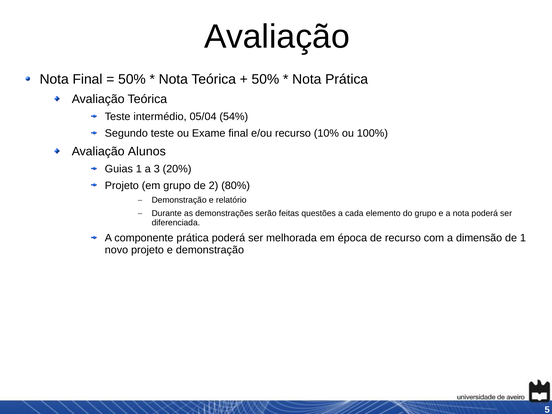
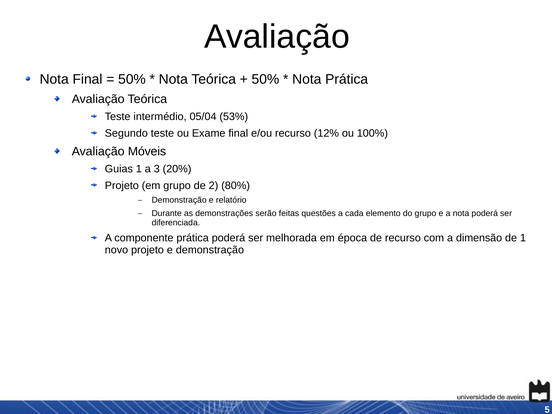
54%: 54% -> 53% (234, 117)
10%: 10% -> 12% (326, 133)
Alunos: Alunos -> Móveis (147, 151)
